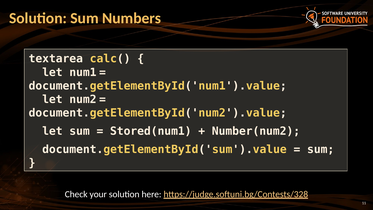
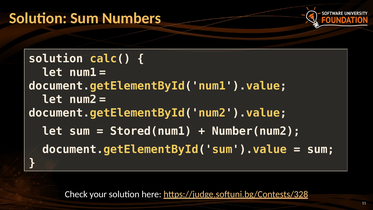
textarea: textarea -> solution (56, 59)
